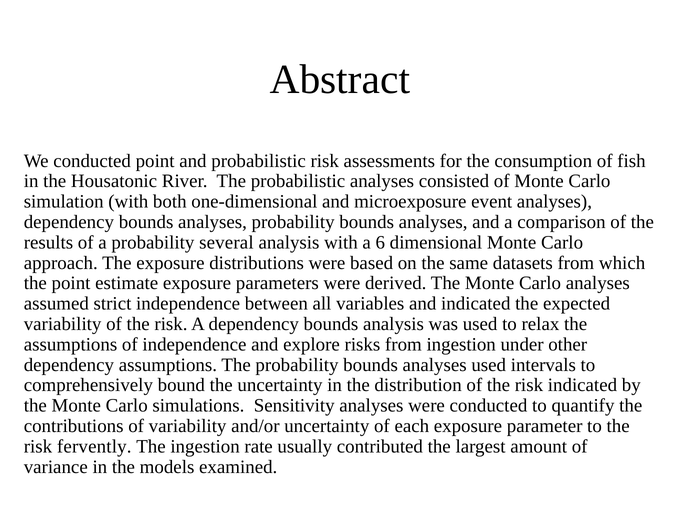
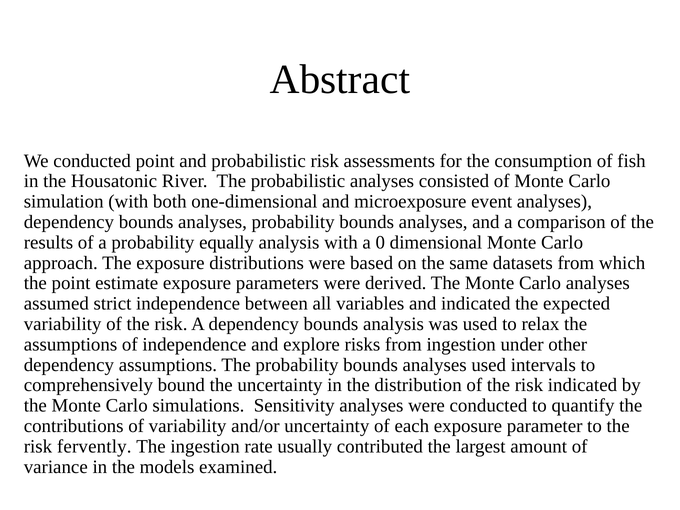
several: several -> equally (227, 242)
6: 6 -> 0 (380, 242)
